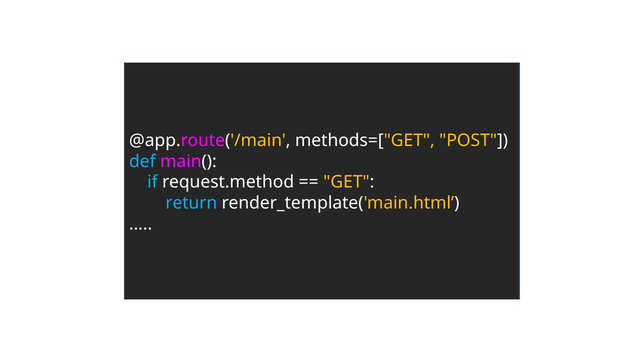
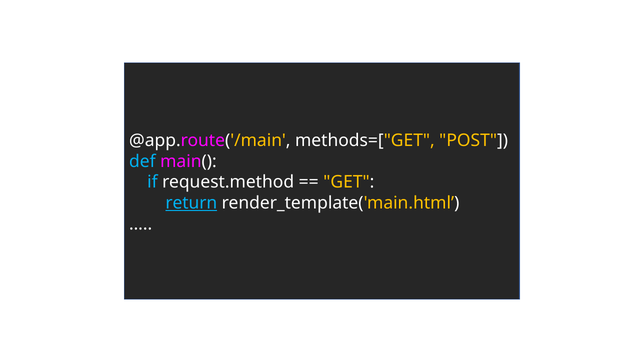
return underline: none -> present (191, 203)
